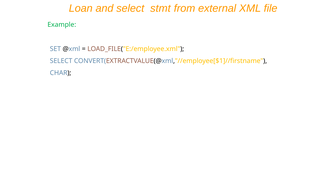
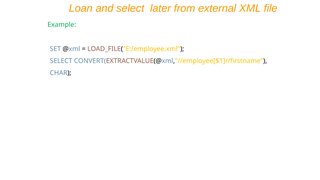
stmt: stmt -> later (161, 8)
